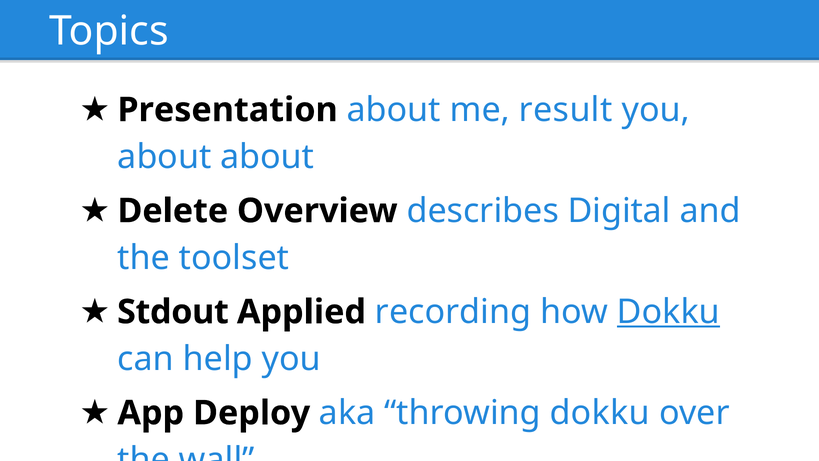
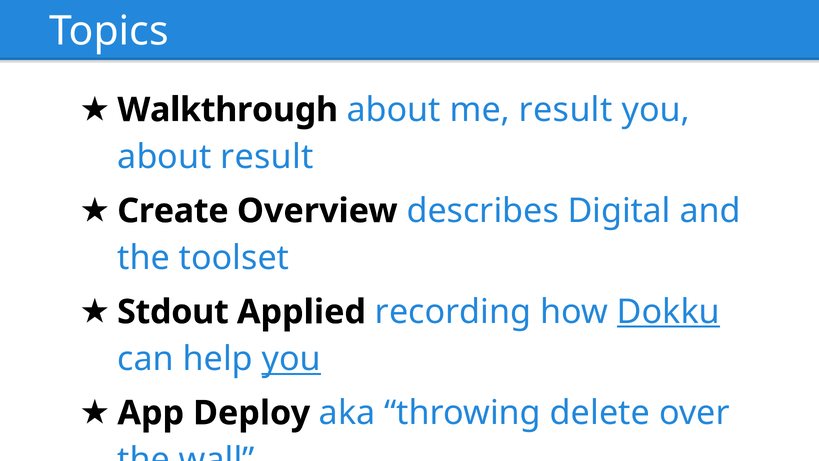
Presentation: Presentation -> Walkthrough (228, 110)
about about: about -> result (267, 157)
Delete: Delete -> Create (173, 211)
you underline: none -> present (291, 359)
throwing dokku: dokku -> delete (600, 413)
